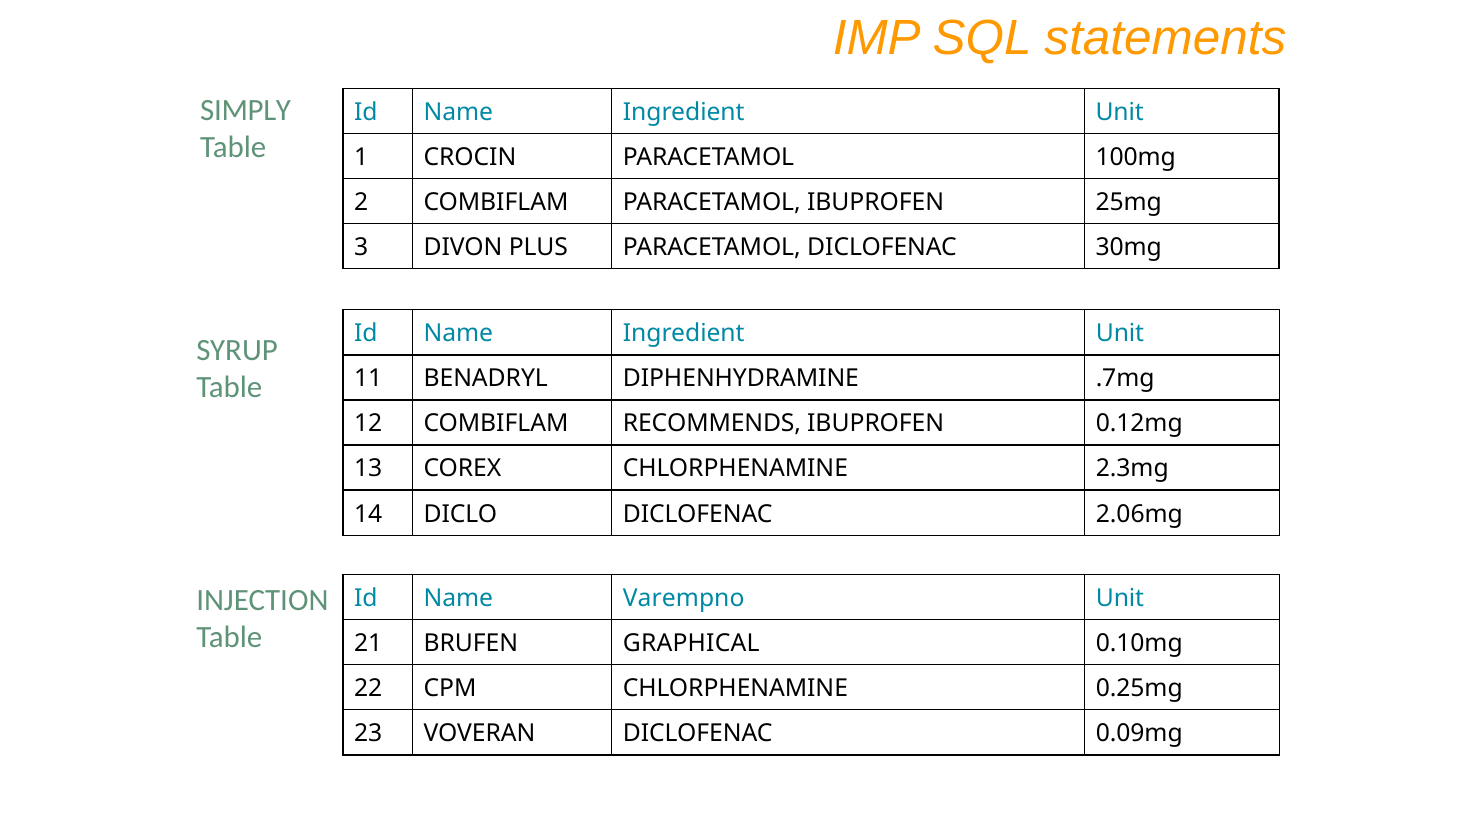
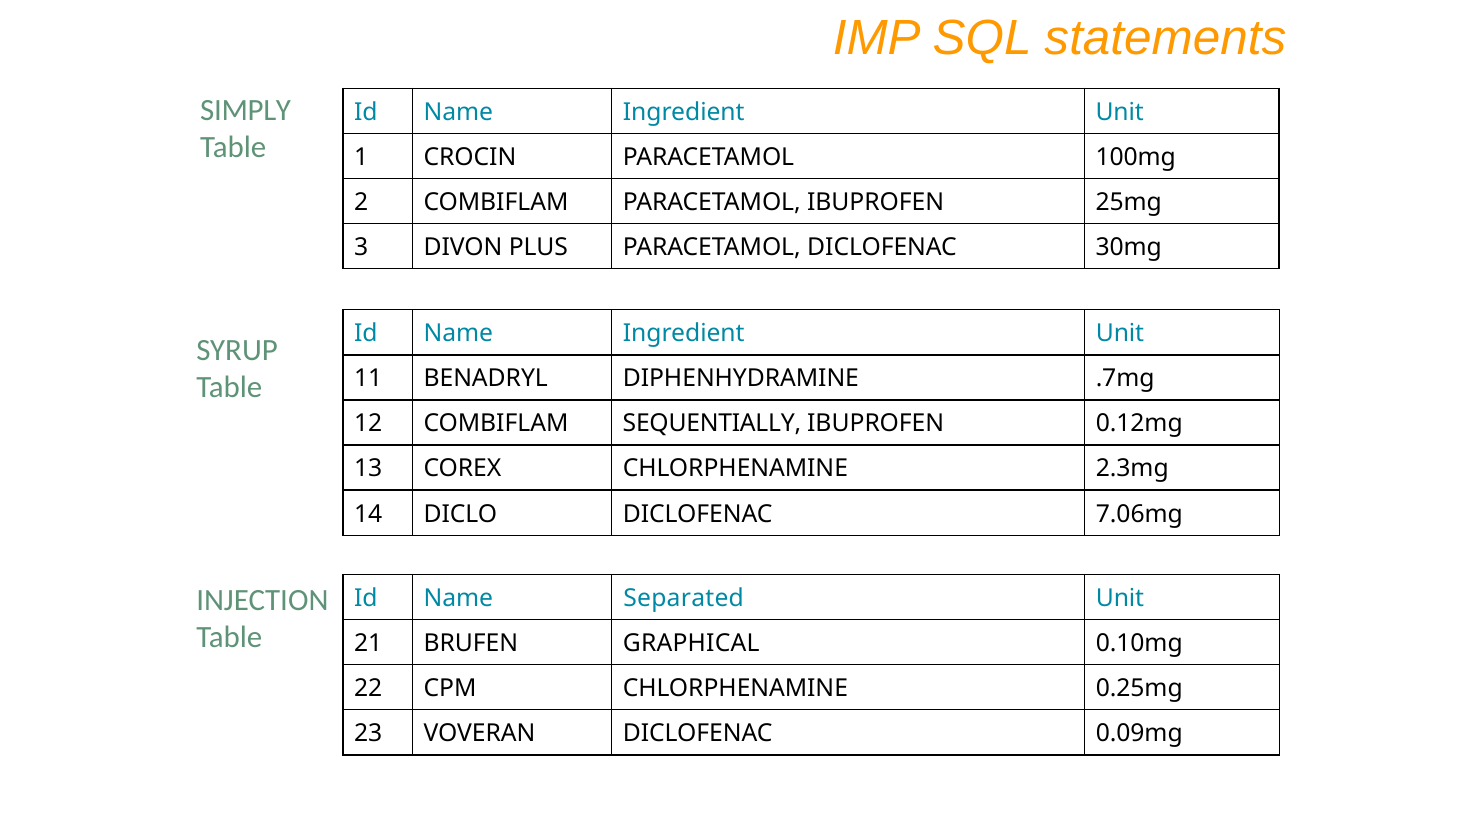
RECOMMENDS: RECOMMENDS -> SEQUENTIALLY (712, 424)
2.06mg: 2.06mg -> 7.06mg (1139, 514)
Varempno: Varempno -> Separated (684, 598)
